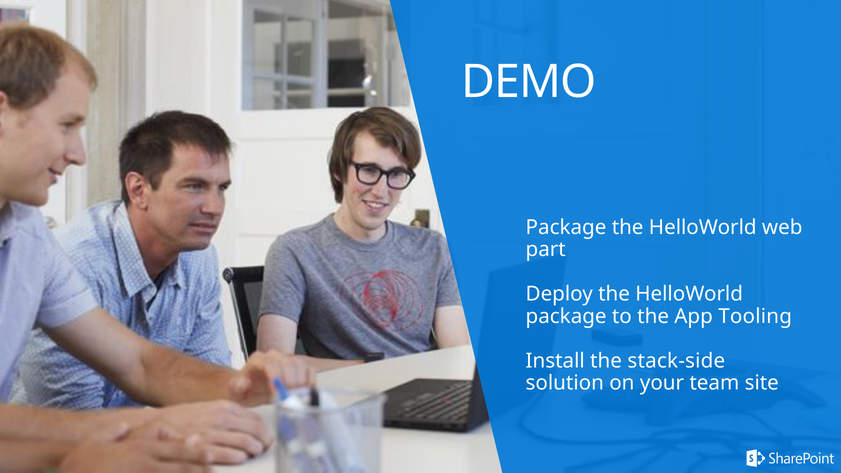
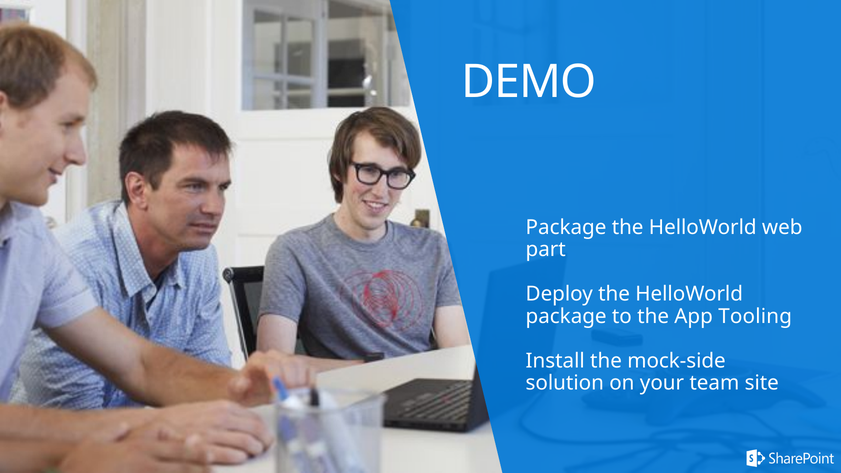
stack-side: stack-side -> mock-side (676, 361)
